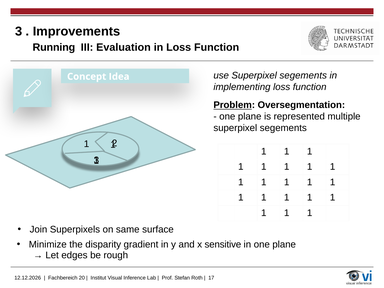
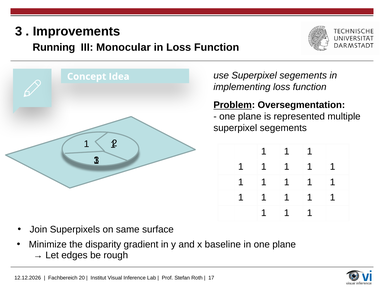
Evaluation: Evaluation -> Monocular (123, 47)
sensitive: sensitive -> baseline (223, 244)
